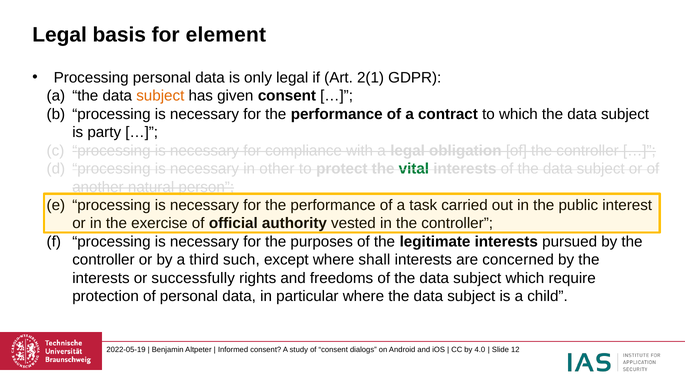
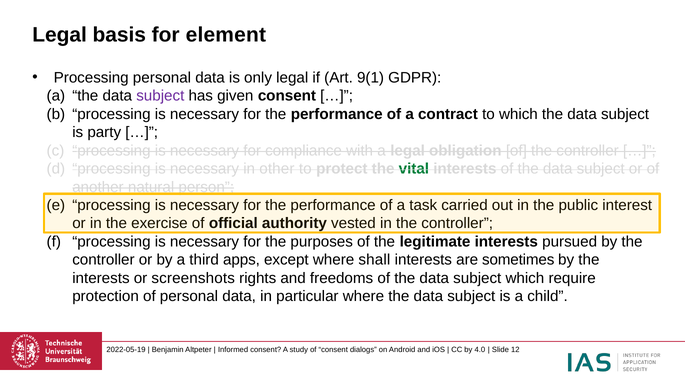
2(1: 2(1 -> 9(1 (371, 78)
subject colour: orange -> purple (160, 96)
such: such -> apps (241, 260)
concerned: concerned -> sometimes (518, 260)
successfully: successfully -> screenshots (193, 278)
